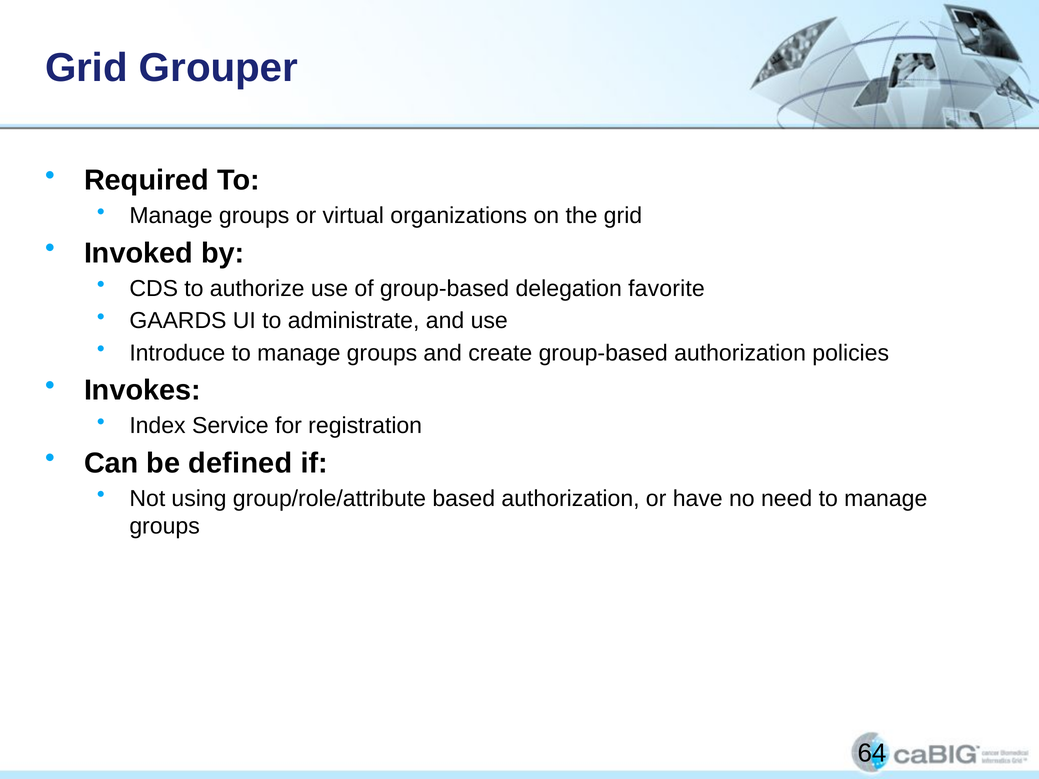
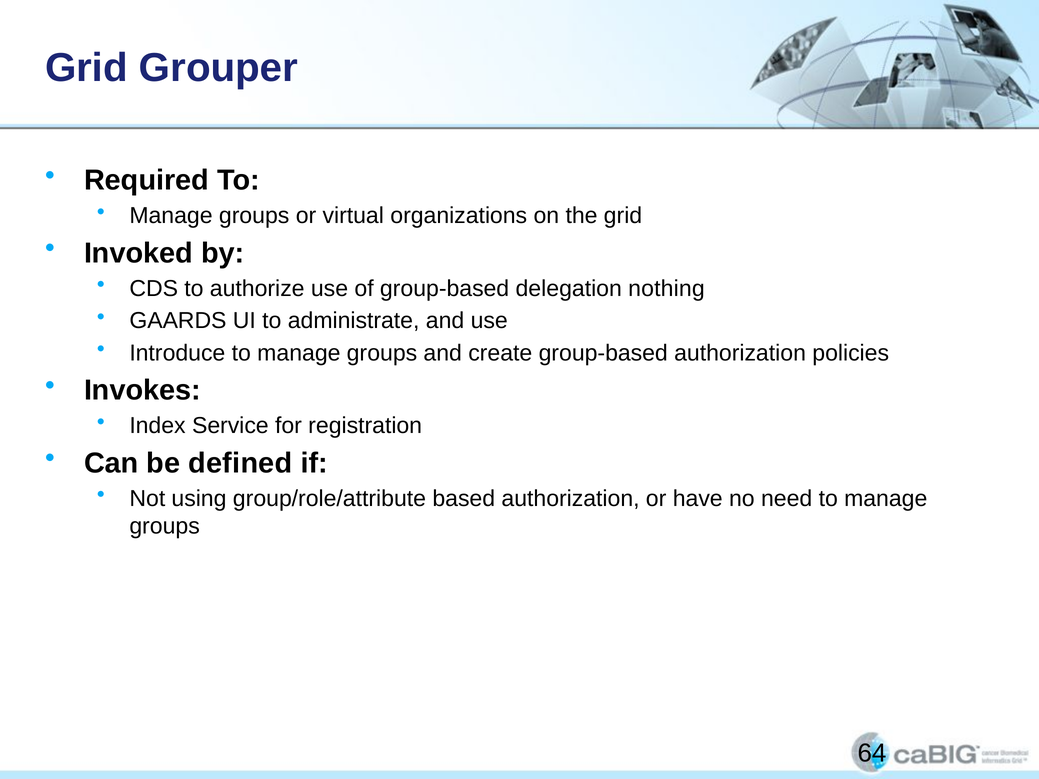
favorite: favorite -> nothing (666, 289)
